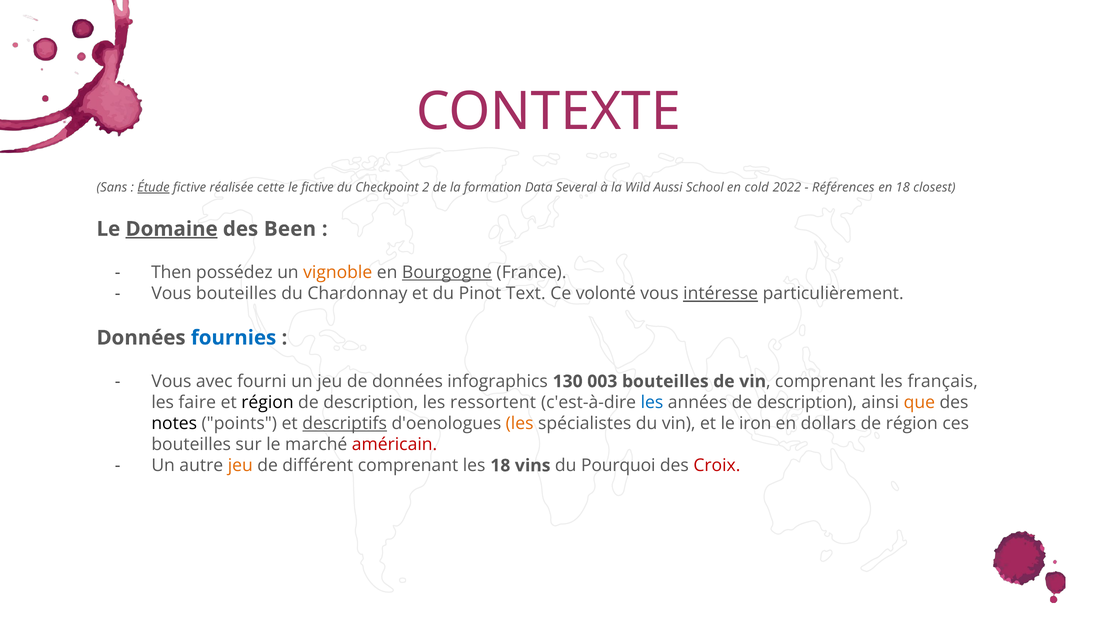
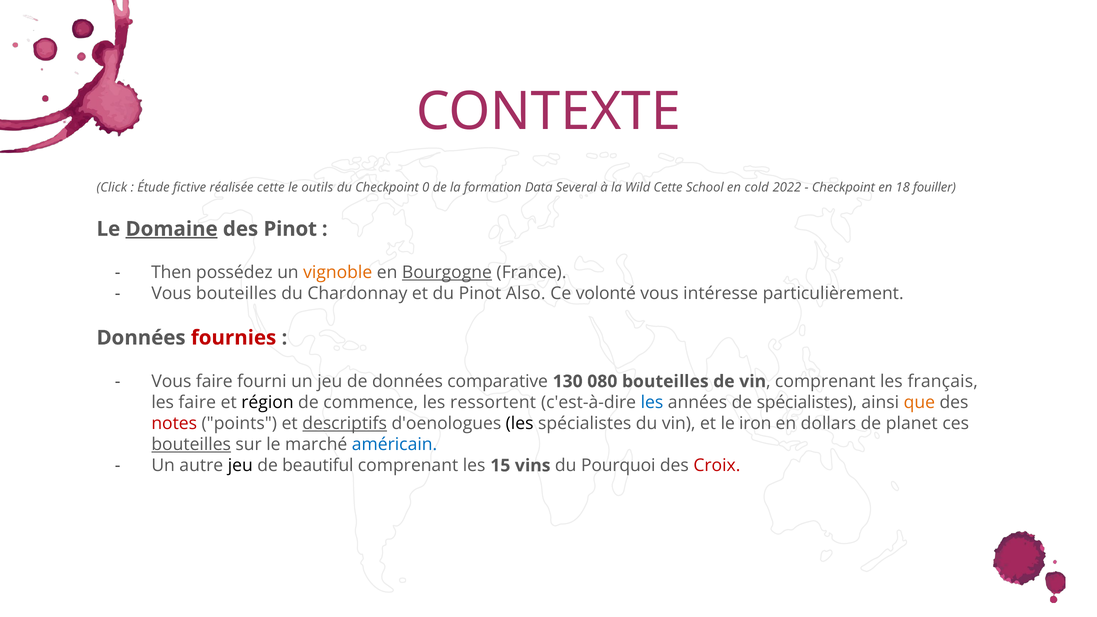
Sans: Sans -> Click (112, 187)
Étude underline: present -> none (153, 187)
le fictive: fictive -> outils (317, 187)
2: 2 -> 0 (426, 187)
Wild Aussi: Aussi -> Cette (668, 187)
Références: Références -> Checkpoint (843, 187)
closest: closest -> fouiller (934, 187)
des Been: Been -> Pinot (290, 229)
Text: Text -> Also (526, 294)
intéresse underline: present -> none (721, 294)
fournies colour: blue -> red (234, 338)
Vous avec: avec -> faire (214, 381)
infographics: infographics -> comparative (498, 381)
003: 003 -> 080 (602, 381)
description: description -> commence (371, 403)
années de description: description -> spécialistes (807, 403)
notes colour: black -> red (174, 424)
les colour: orange -> black (520, 424)
de région: région -> planet (912, 424)
bouteilles underline: none -> present (191, 445)
américain colour: red -> blue (394, 445)
jeu colour: orange -> black (240, 466)
différent: différent -> beautiful (318, 466)
les 18: 18 -> 15 (500, 466)
